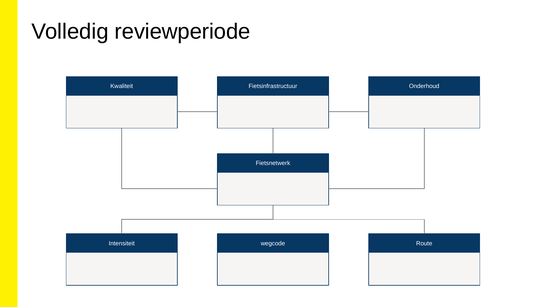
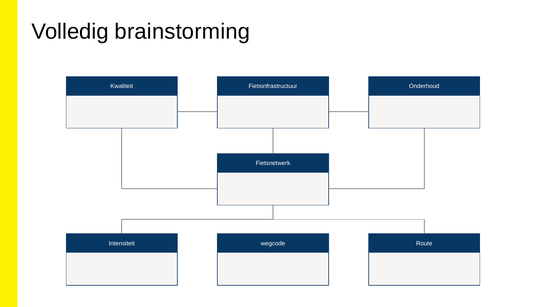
reviewperiode: reviewperiode -> brainstorming (182, 32)
